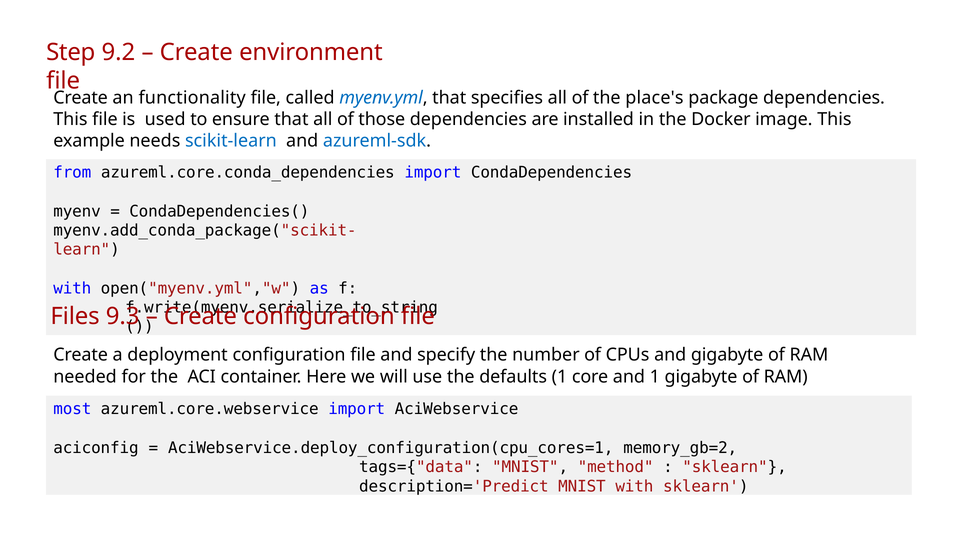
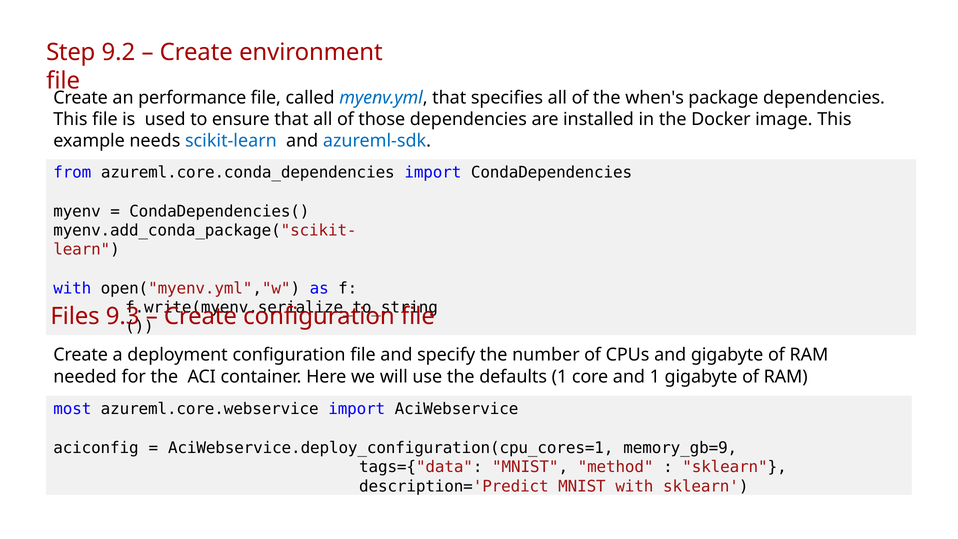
functionality: functionality -> performance (192, 98)
place's: place's -> when's (655, 98)
memory_gb=2: memory_gb=2 -> memory_gb=9 (680, 448)
